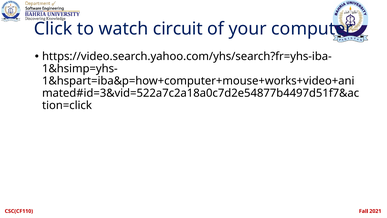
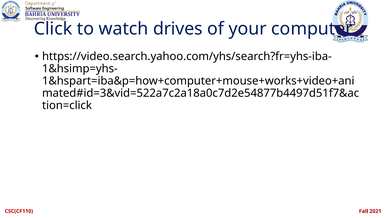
circuit: circuit -> drives (178, 29)
